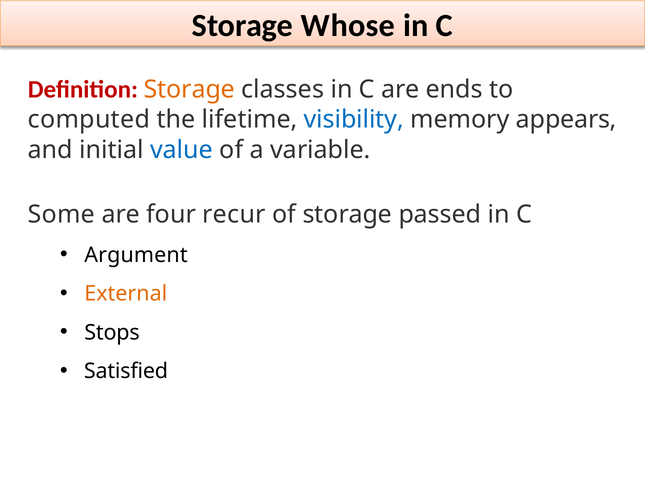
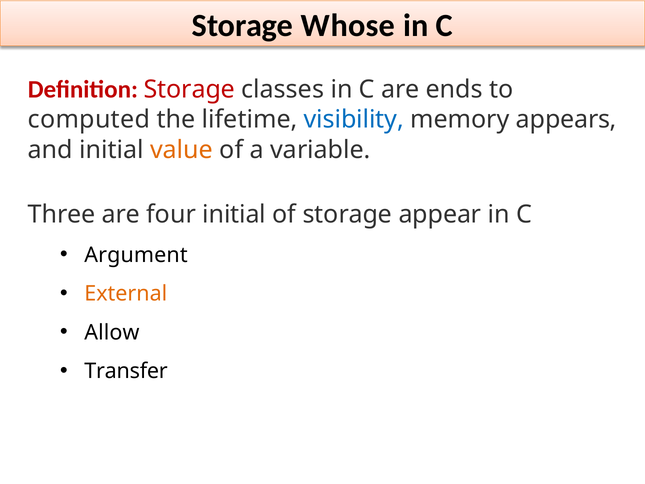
Storage colour: orange -> red (189, 90)
value colour: blue -> orange (182, 150)
Some: Some -> Three (62, 214)
four recur: recur -> initial (234, 214)
passed: passed -> appear (440, 214)
Stops: Stops -> Allow (112, 332)
Satisfied: Satisfied -> Transfer (126, 371)
